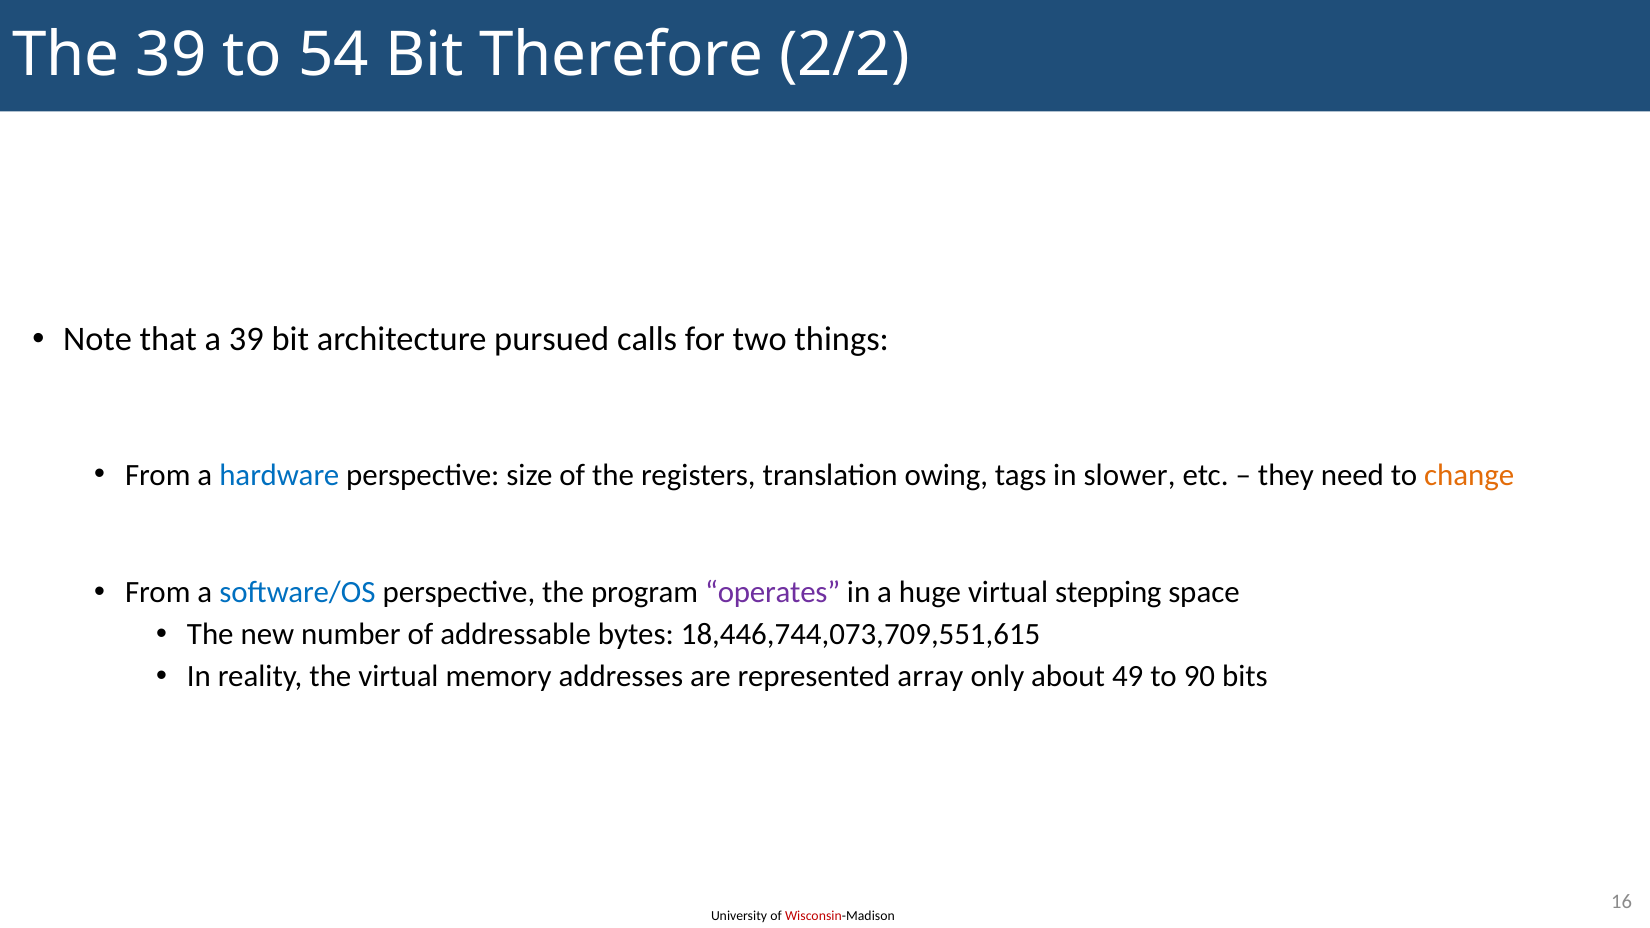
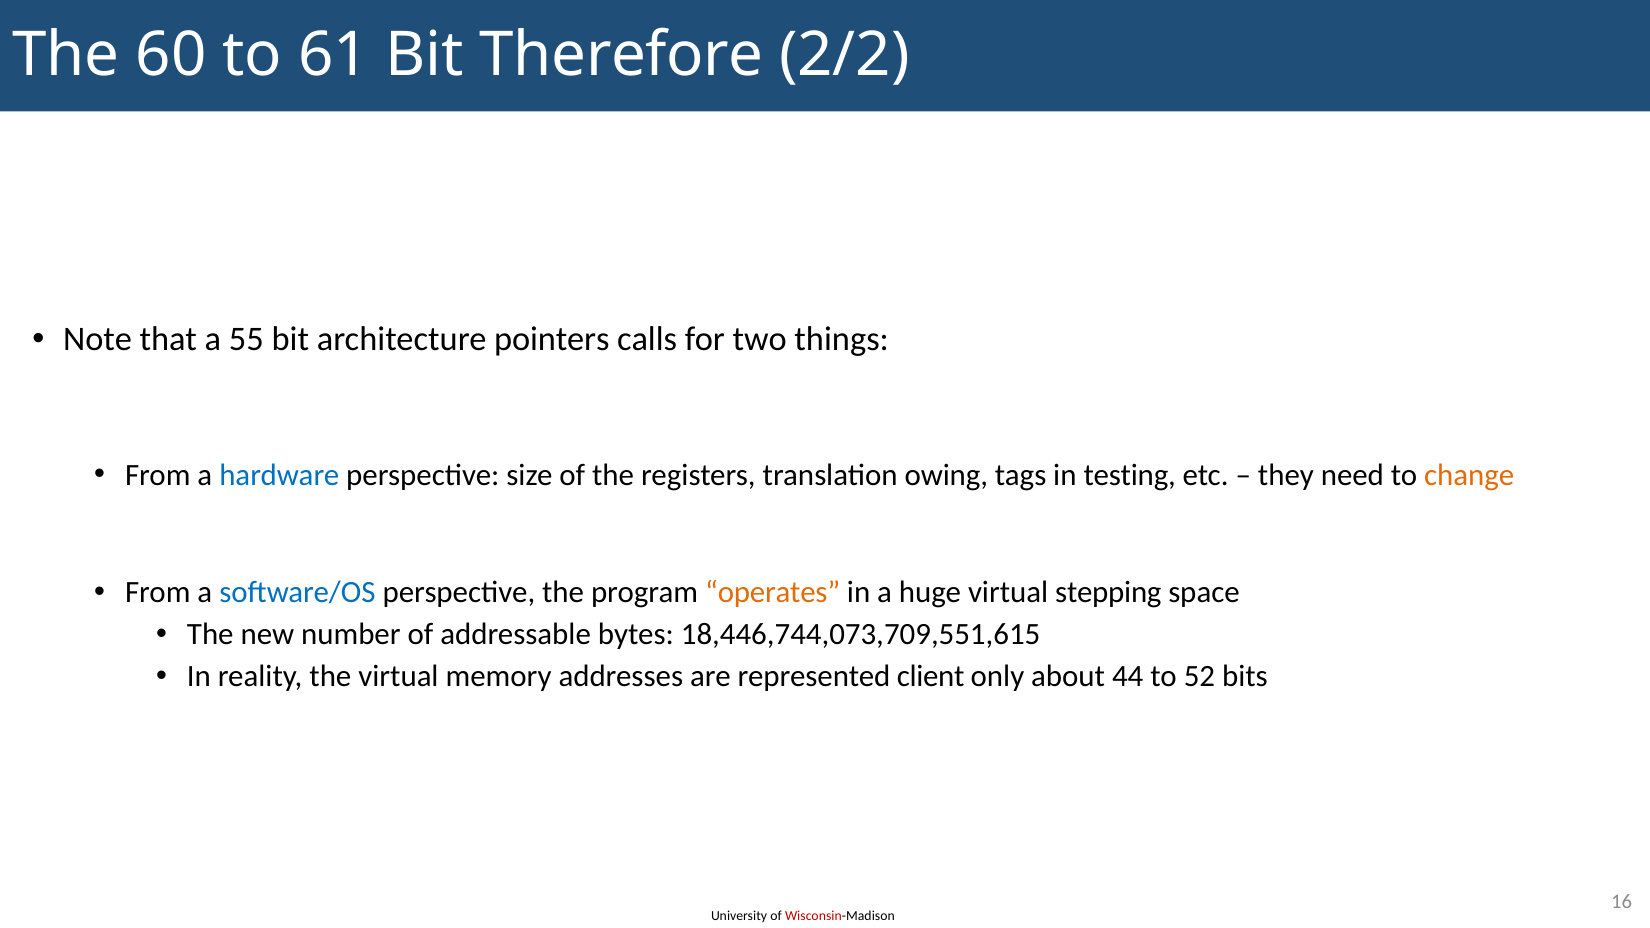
The 39: 39 -> 60 (171, 55)
54: 54 -> 61 (334, 55)
a 39: 39 -> 55 (246, 340)
pursued: pursued -> pointers (552, 340)
slower: slower -> testing (1130, 475)
operates colour: purple -> orange (773, 592)
array: array -> client (931, 676)
49: 49 -> 44 (1128, 676)
90: 90 -> 52 (1199, 676)
